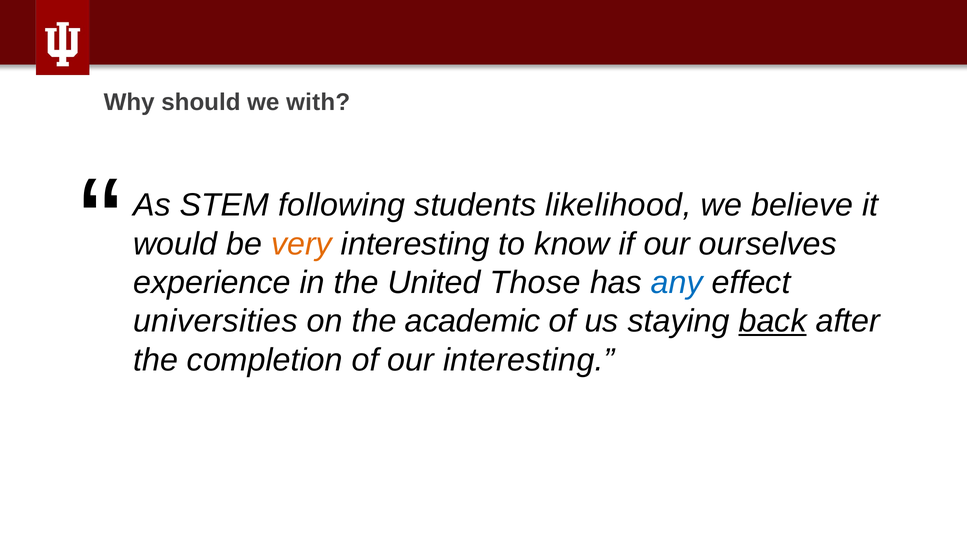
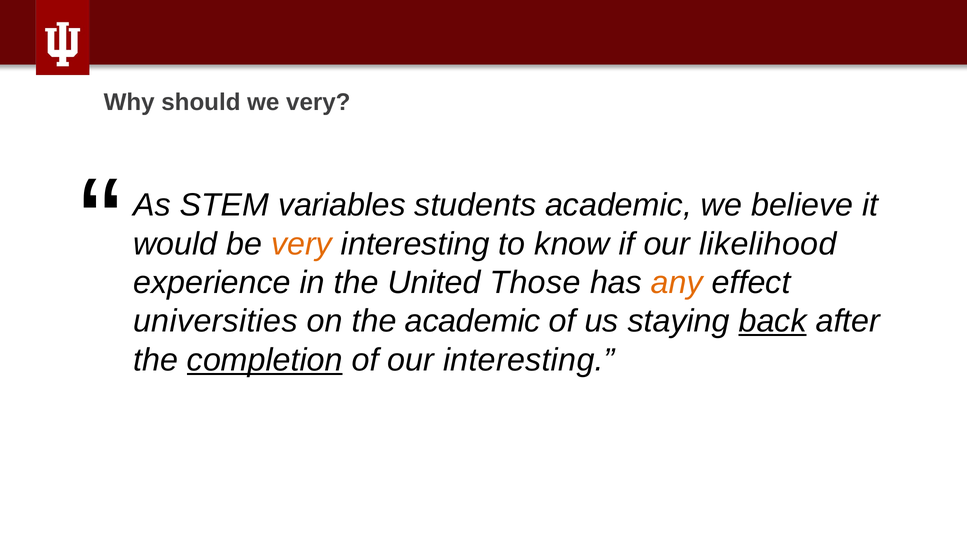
we with: with -> very (318, 102)
following: following -> variables (342, 205)
students likelihood: likelihood -> academic (618, 205)
ourselves: ourselves -> likelihood (768, 244)
any colour: blue -> orange (677, 283)
completion underline: none -> present (265, 360)
